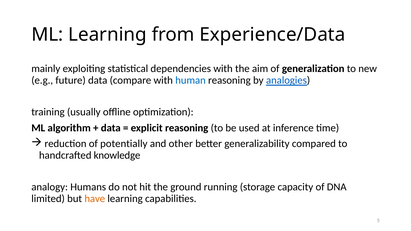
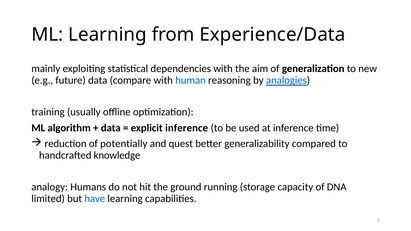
explicit reasoning: reasoning -> inference (187, 128)
other: other -> quest (181, 144)
have colour: orange -> blue (95, 199)
